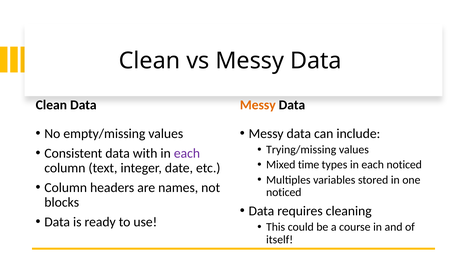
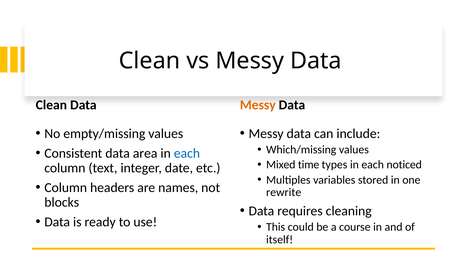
Trying/missing: Trying/missing -> Which/missing (301, 150)
with: with -> area (145, 153)
each colour: purple -> blue (187, 153)
noticed: noticed -> rewrite (284, 192)
